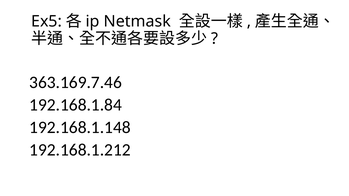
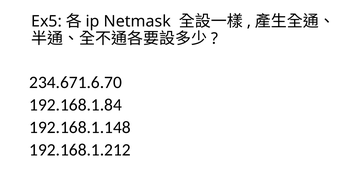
363.169.7.46: 363.169.7.46 -> 234.671.6.70 (76, 83)
